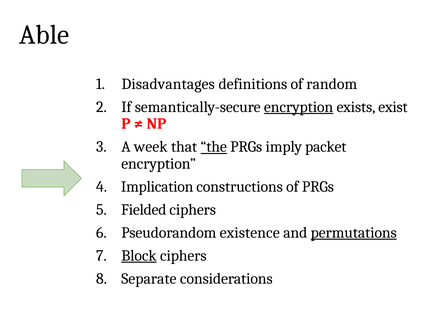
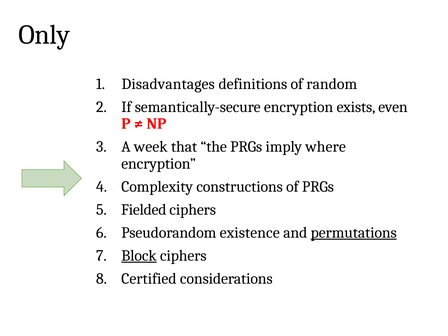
Able: Able -> Only (44, 35)
encryption underline: present -> none (299, 107)
exist: exist -> even (393, 107)
the underline: present -> none (214, 147)
packet: packet -> where (326, 147)
Implication: Implication -> Complexity (157, 187)
Separate: Separate -> Certified (149, 279)
